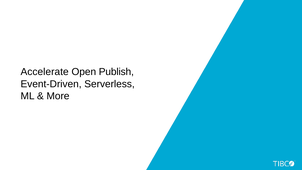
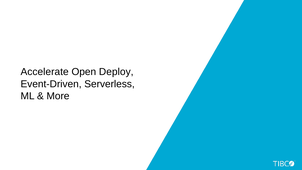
Publish: Publish -> Deploy (116, 72)
